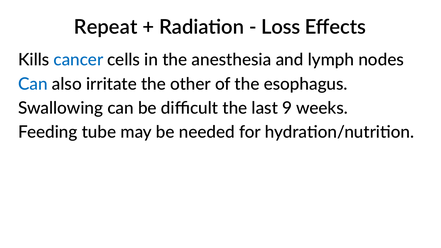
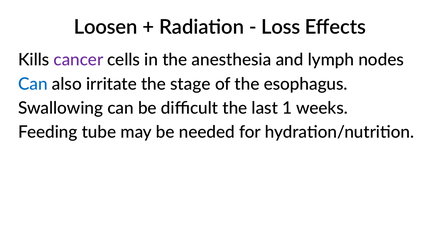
Repeat: Repeat -> Loosen (106, 27)
cancer colour: blue -> purple (78, 60)
other: other -> stage (190, 84)
9: 9 -> 1 (287, 108)
